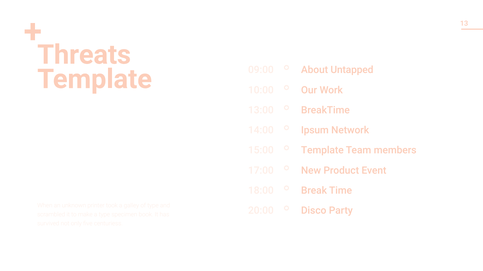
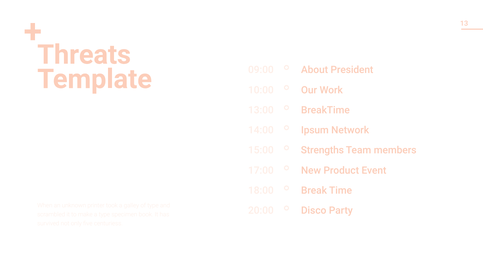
Untapped: Untapped -> President (352, 70)
Template: Template -> Strengths (322, 151)
